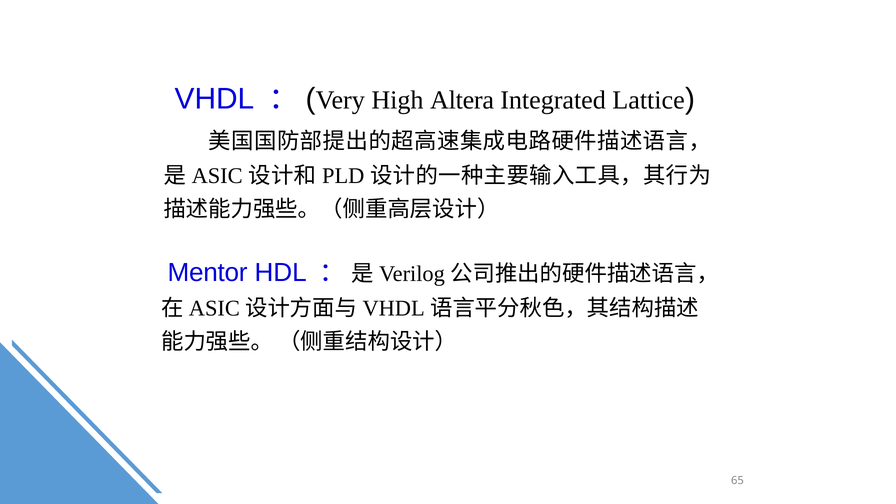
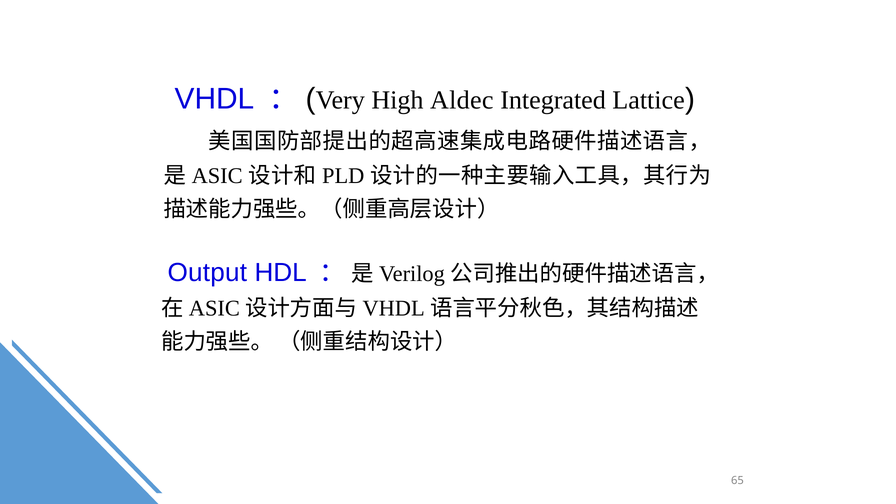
Altera: Altera -> Aldec (462, 100)
Mentor: Mentor -> Output (207, 273)
